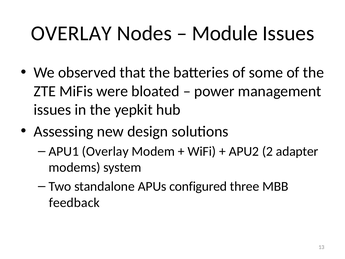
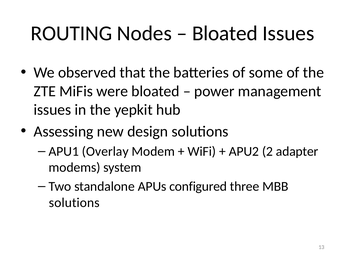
OVERLAY: OVERLAY -> ROUTING (71, 33)
Module: Module -> Bloated (225, 33)
feedback: feedback -> solutions (74, 202)
